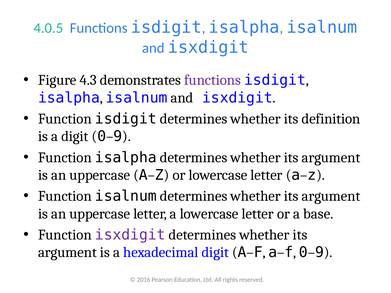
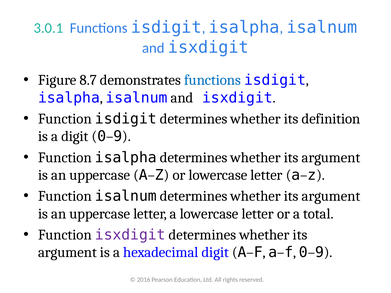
4.0.5: 4.0.5 -> 3.0.1 (48, 28)
4.3: 4.3 -> 8.7 (88, 80)
functions colour: purple -> blue (213, 80)
base: base -> total (318, 214)
